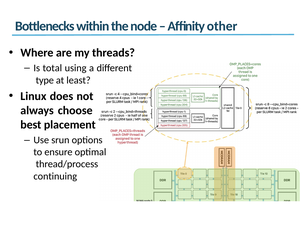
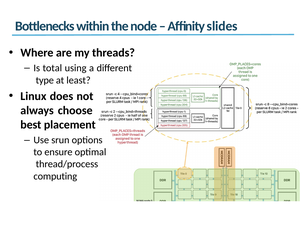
other: other -> slides (222, 26)
continuing: continuing -> computing (55, 176)
